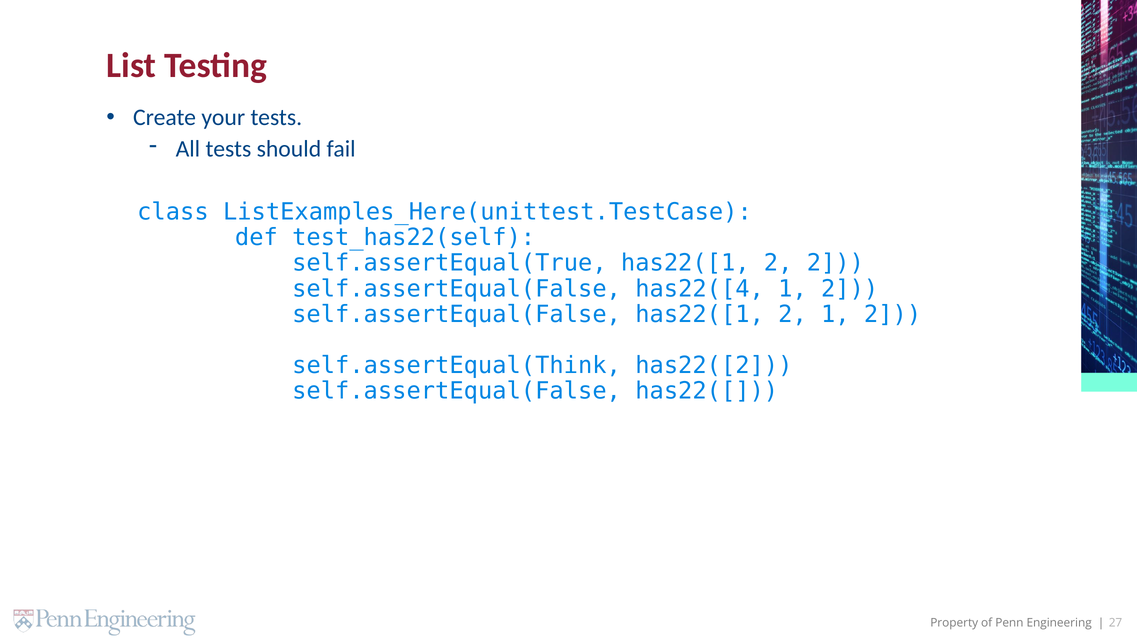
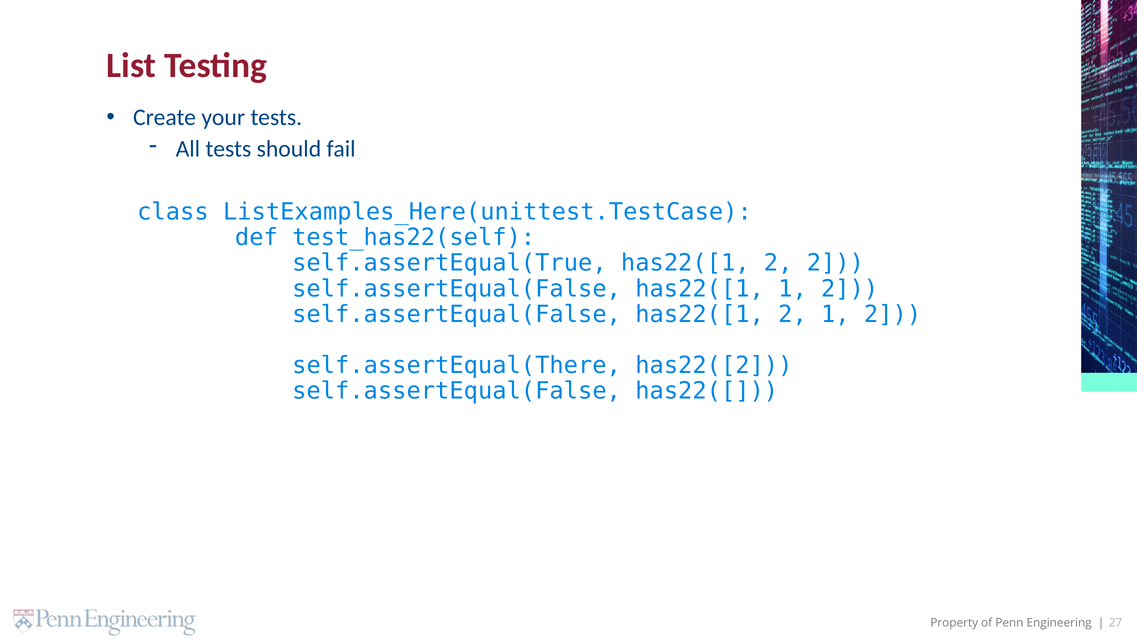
has22([4: has22([4 -> has22([1 (700, 289)
self.assertEqual(Think: self.assertEqual(Think -> self.assertEqual(There (457, 365)
